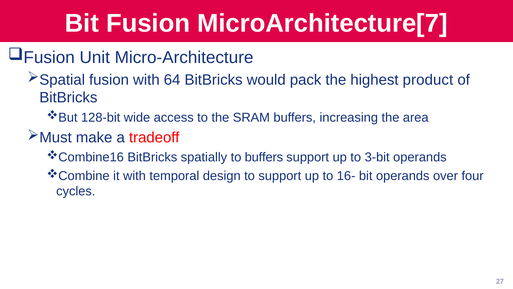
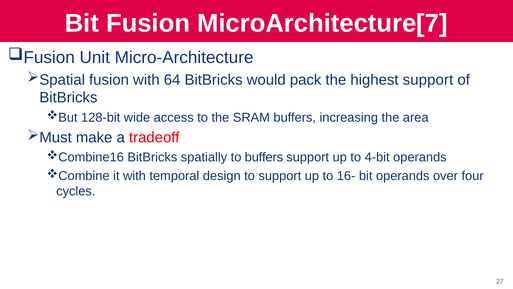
highest product: product -> support (428, 80)
3-bit: 3-bit -> 4-bit (377, 157)
